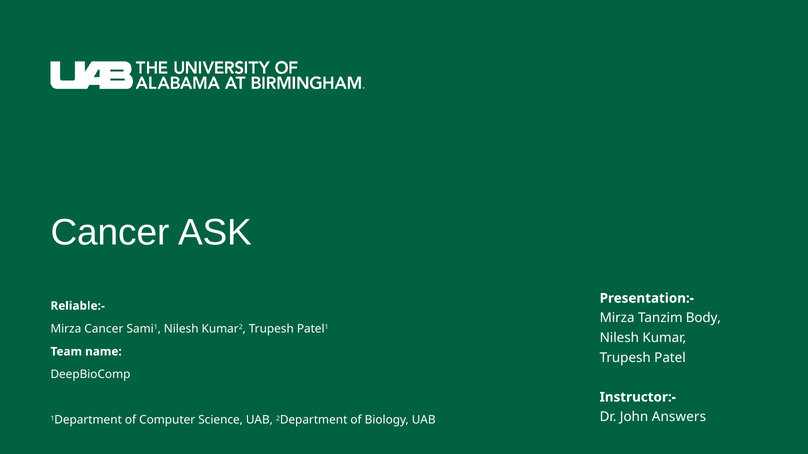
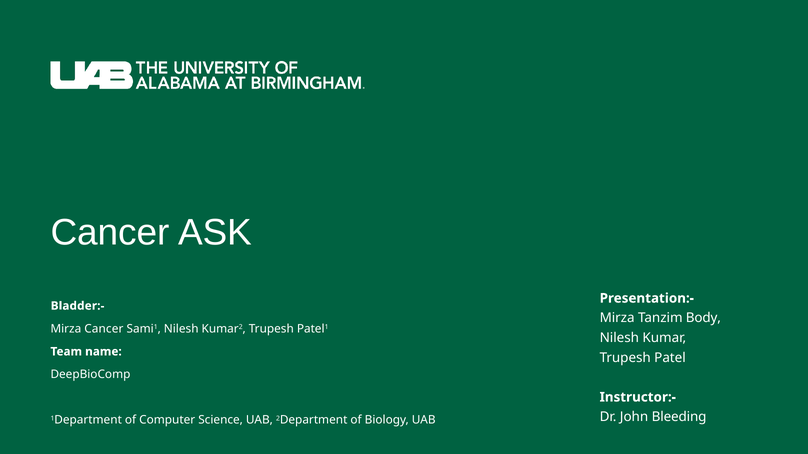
Reliable:-: Reliable:- -> Bladder:- (78, 306)
Answers: Answers -> Bleeding (679, 417)
